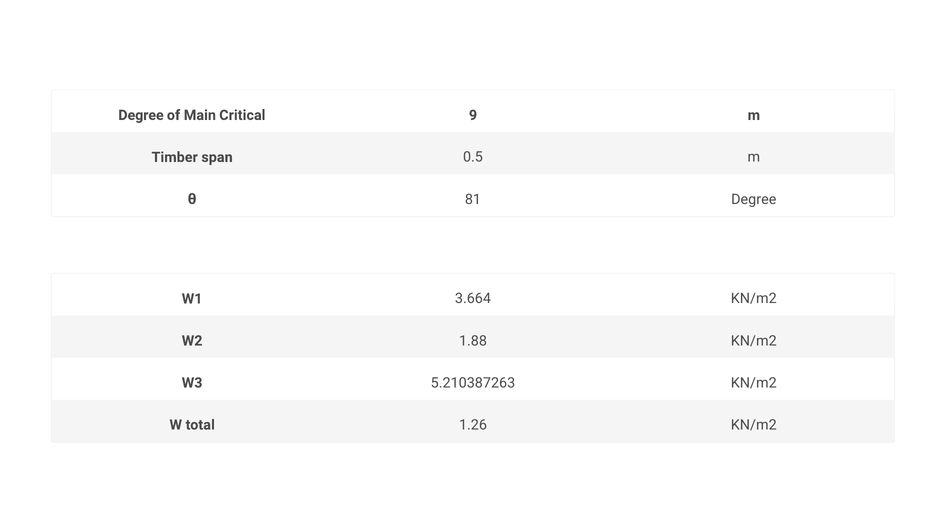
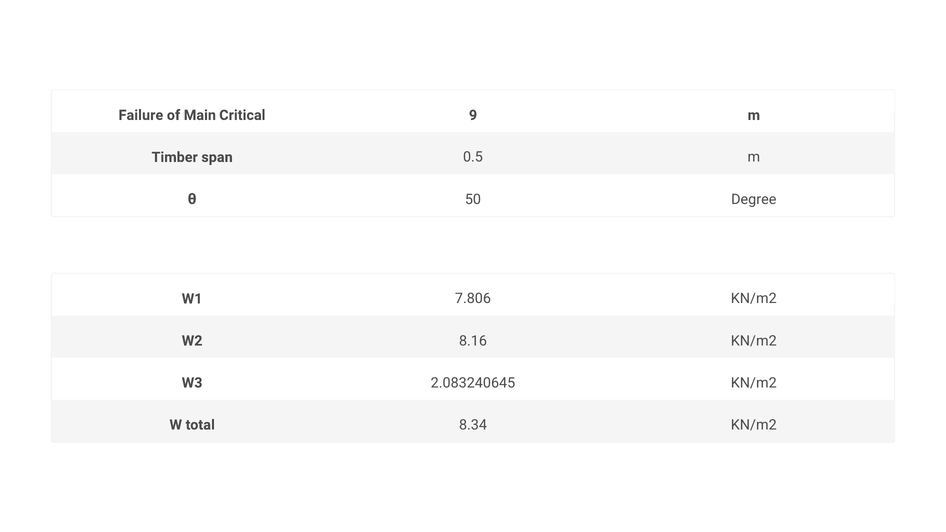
Degree: Degree -> Failure (141, 115)
81: 81 -> 50 (473, 199)
3.664: 3.664 -> 7.806 (473, 299)
1.88: 1.88 -> 8.16 (473, 341)
5.210387263: 5.210387263 -> 2.083240645 (473, 383)
1.26: 1.26 -> 8.34 (473, 425)
